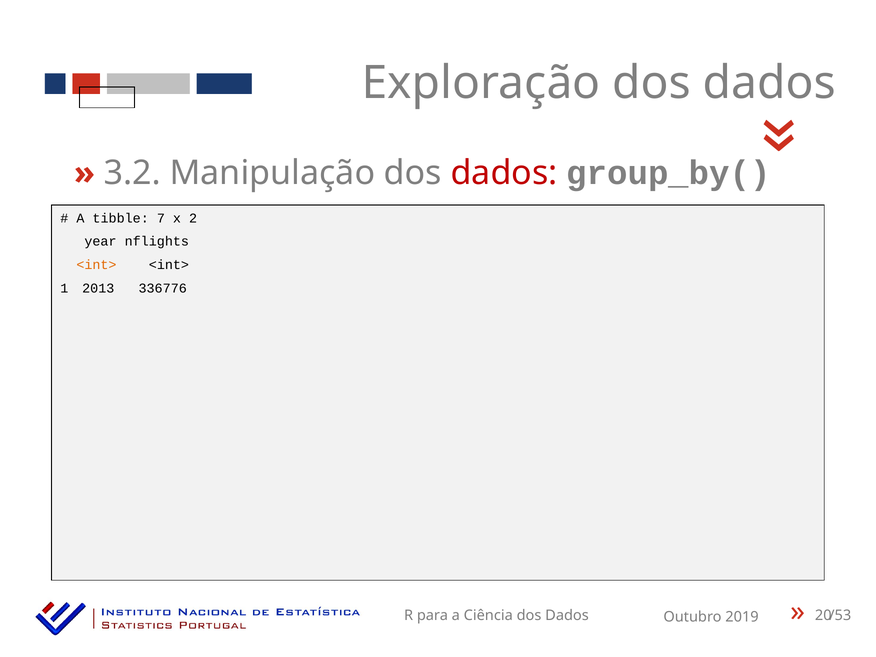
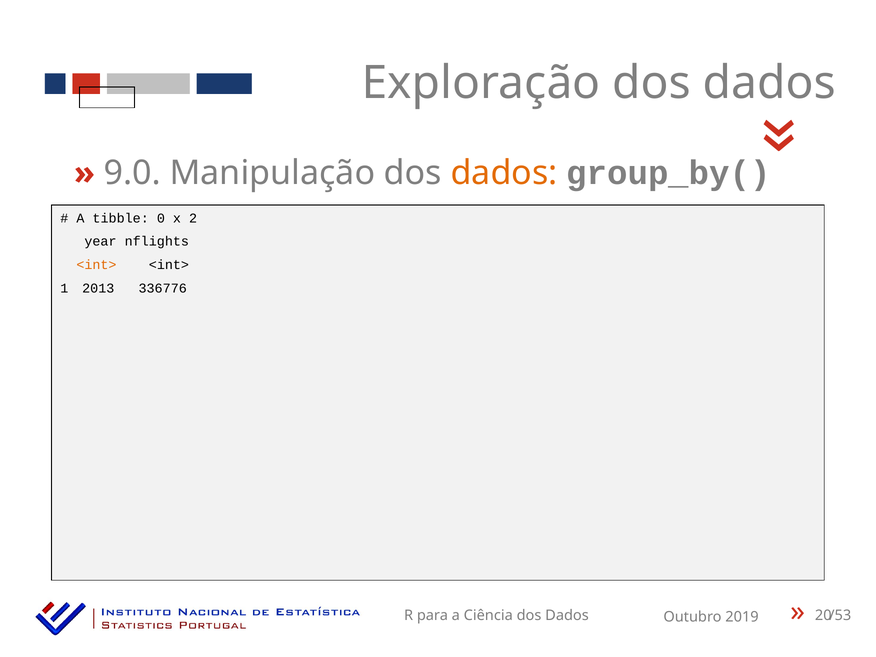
3.2: 3.2 -> 9.0 (132, 173)
dados colour: red -> orange (504, 173)
7: 7 -> 0 (161, 218)
